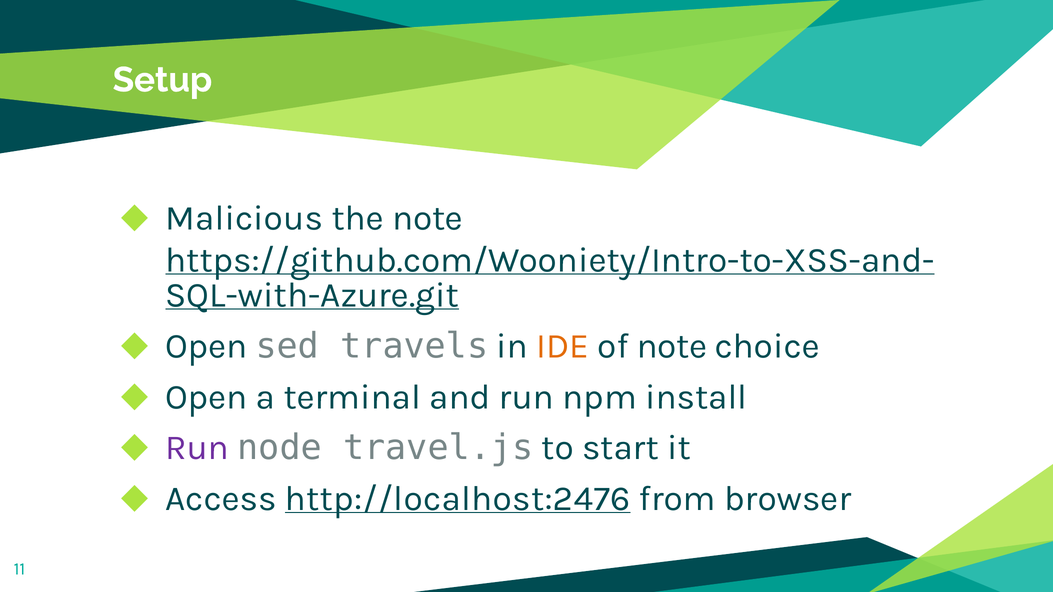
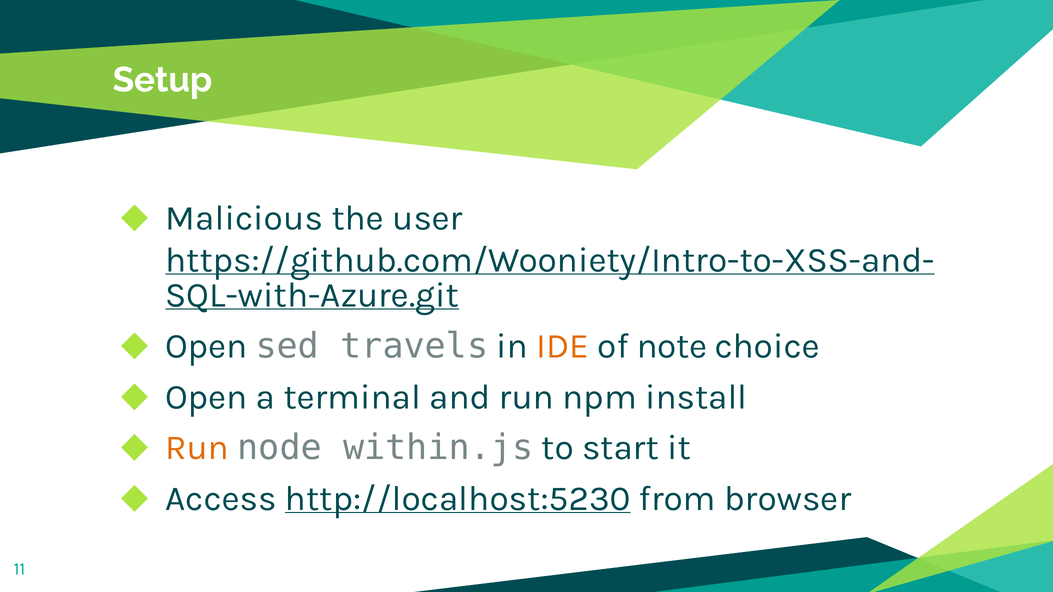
the note: note -> user (427, 218)
Run colour: purple -> orange (197, 448)
travel.js: travel.js -> within.js (438, 448)
http://localhost:2476: http://localhost:2476 -> http://localhost:5230 (458, 499)
